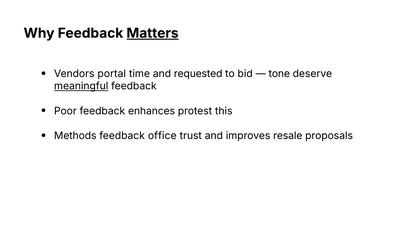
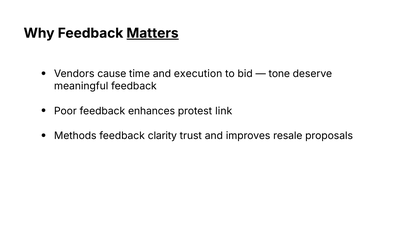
portal: portal -> cause (112, 74)
requested: requested -> execution (198, 74)
meaningful underline: present -> none (81, 86)
this: this -> link (224, 111)
office: office -> clarity (162, 136)
